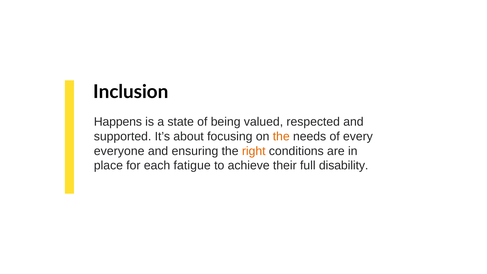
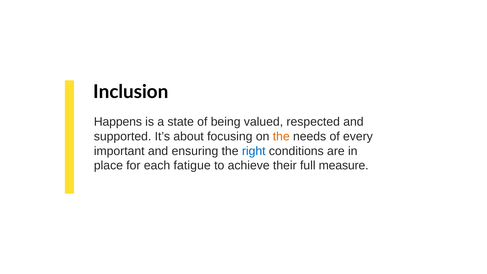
everyone: everyone -> important (119, 151)
right colour: orange -> blue (254, 151)
disability: disability -> measure (344, 166)
